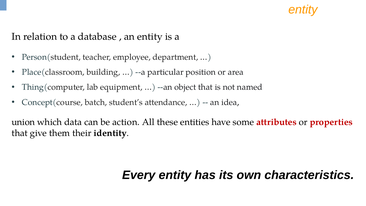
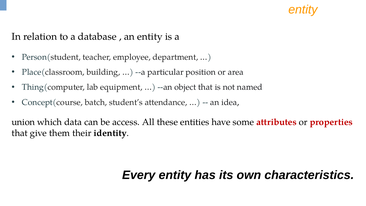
action: action -> access (126, 122)
